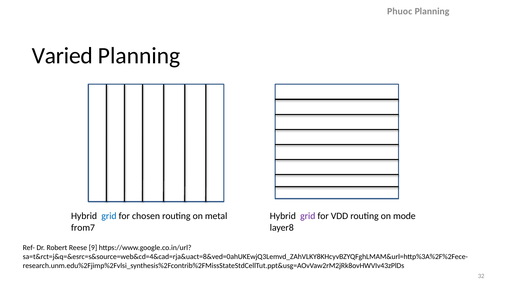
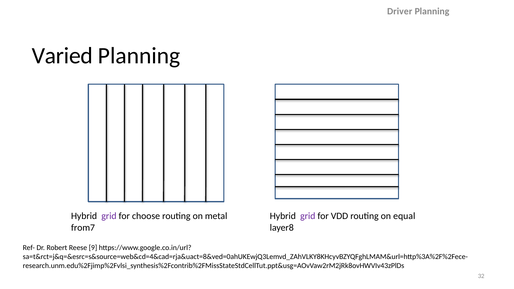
Phuoc: Phuoc -> Driver (400, 11)
grid colour: blue -> purple (109, 216)
chosen: chosen -> choose (146, 216)
mode: mode -> equal (404, 216)
